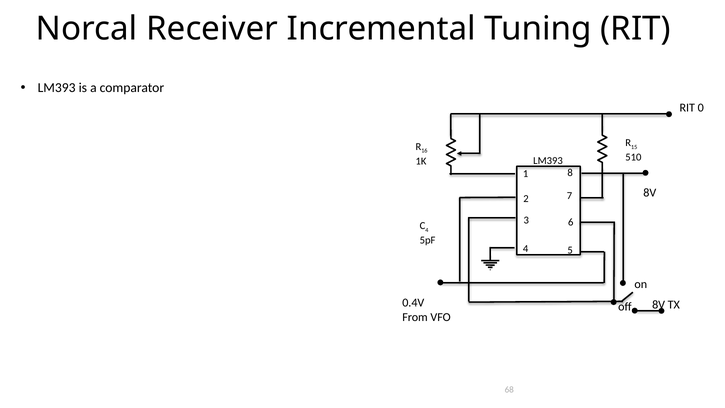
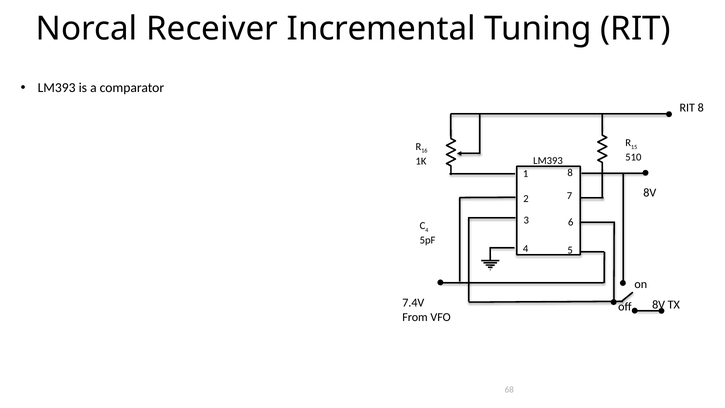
RIT 0: 0 -> 8 (701, 108)
0.4V: 0.4V -> 7.4V (413, 302)
